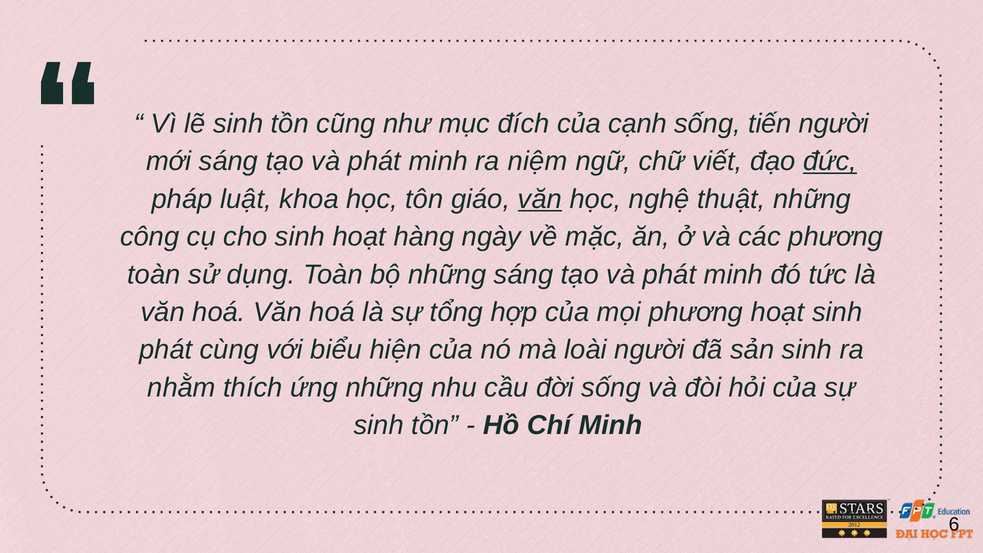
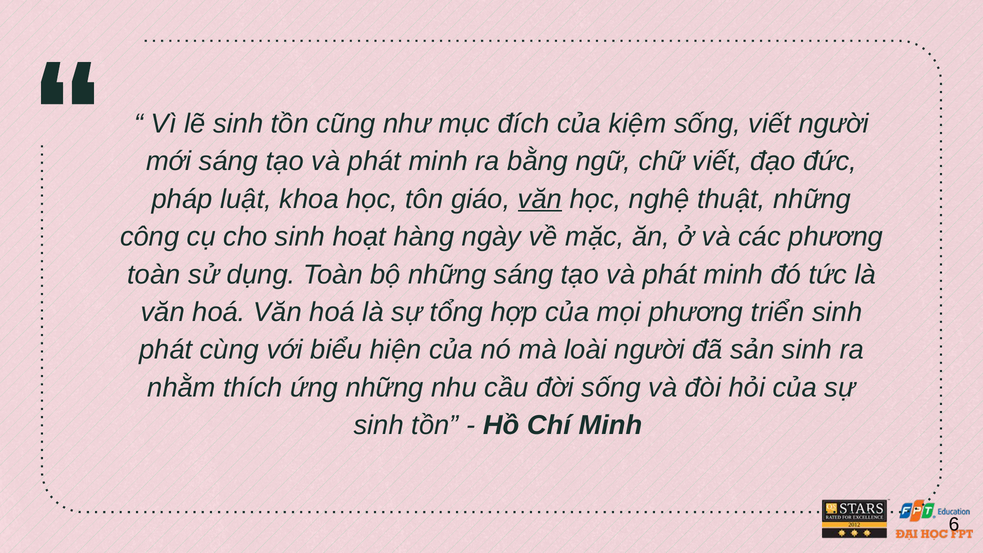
cạnh: cạnh -> kiệm (638, 124)
sống tiến: tiến -> viết (770, 124)
niệm: niệm -> bằng (538, 161)
đức underline: present -> none (830, 161)
phương hoạt: hoạt -> triển (778, 312)
